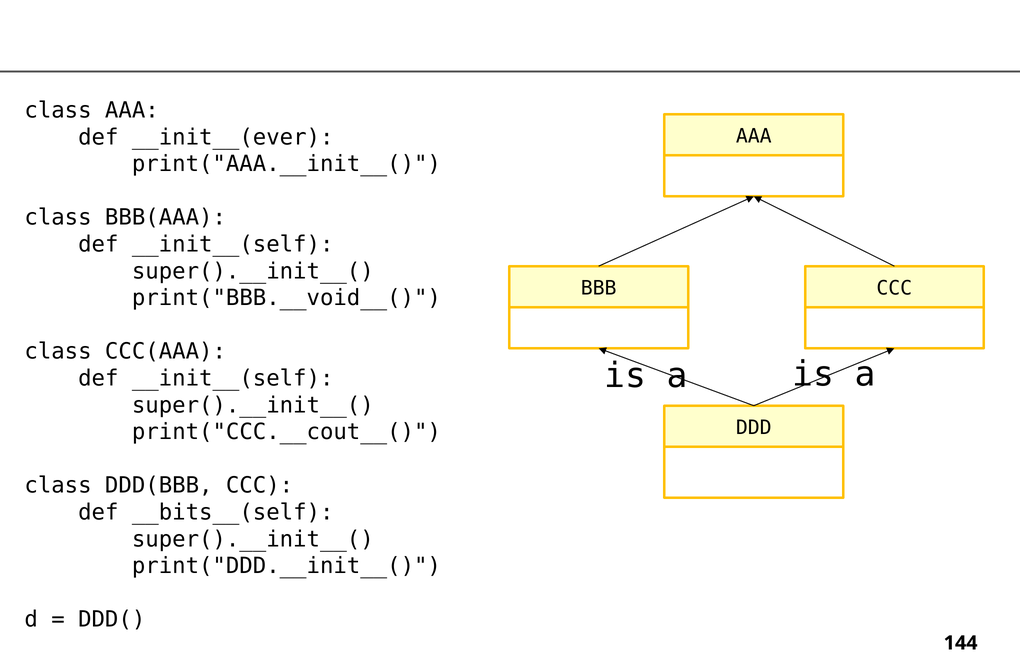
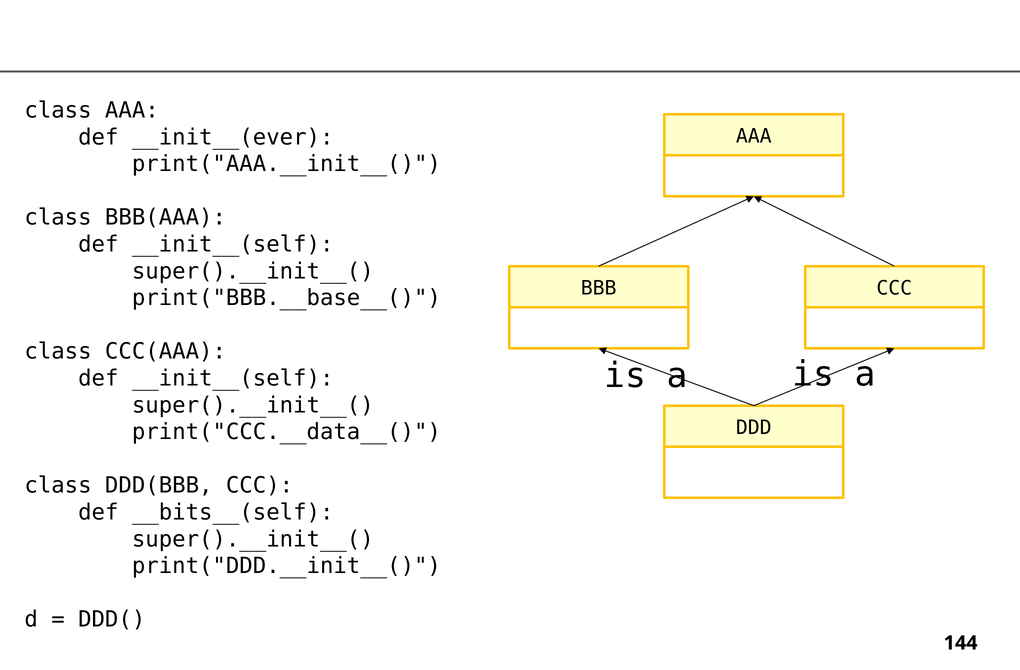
print("BBB.__void__(: print("BBB.__void__( -> print("BBB.__base__( (286, 298)
print("CCC.__cout__(: print("CCC.__cout__( -> print("CCC.__data__( (286, 432)
